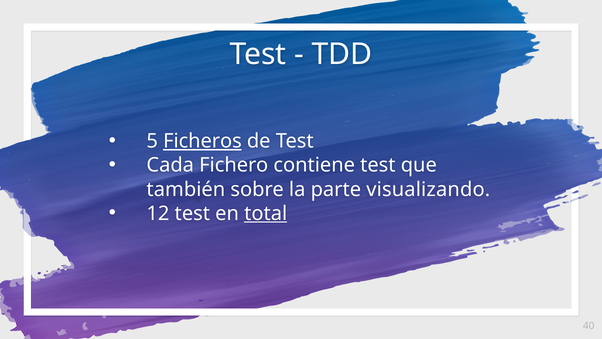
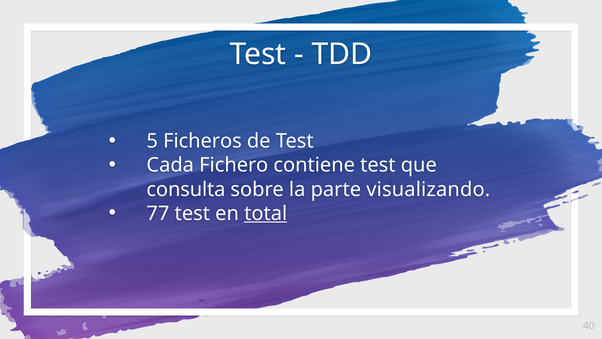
Ficheros underline: present -> none (202, 141)
también: también -> consulta (186, 189)
12: 12 -> 77 (158, 213)
